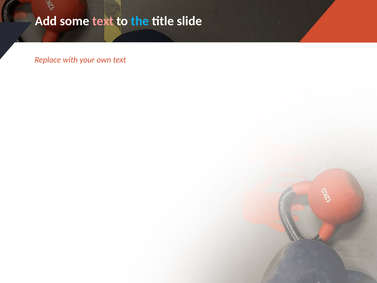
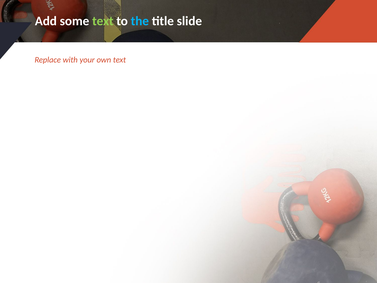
text colour: pink -> light green (103, 21)
